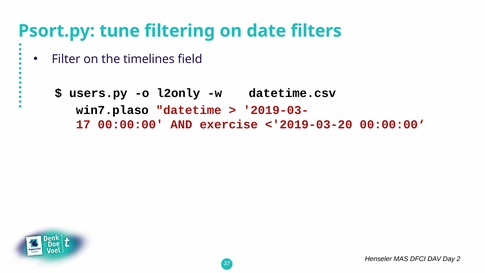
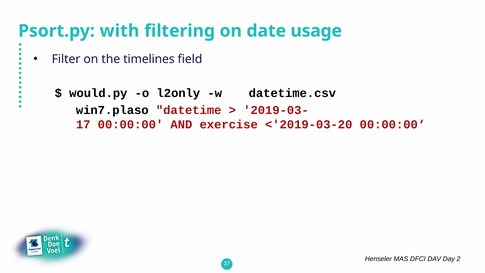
tune: tune -> with (119, 31)
filters: filters -> usage (316, 31)
users.py: users.py -> would.py (98, 93)
